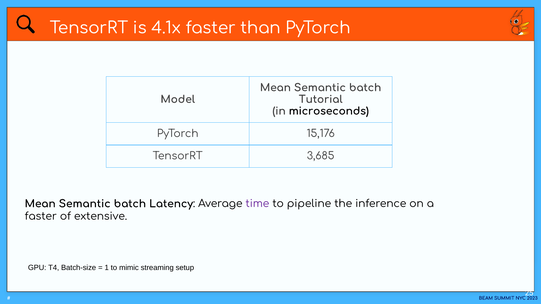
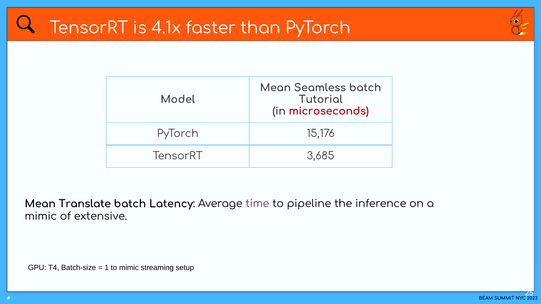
Semantic: Semantic -> Seamless (320, 88)
microseconds colour: black -> red (329, 111)
Semantic: Semantic -> Translate (85, 204)
faster: faster -> mimic (41, 217)
